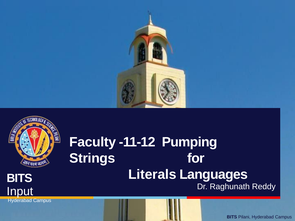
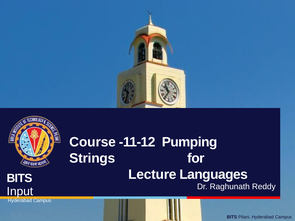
Faculty: Faculty -> Course (93, 142)
Literals: Literals -> Lecture (152, 175)
